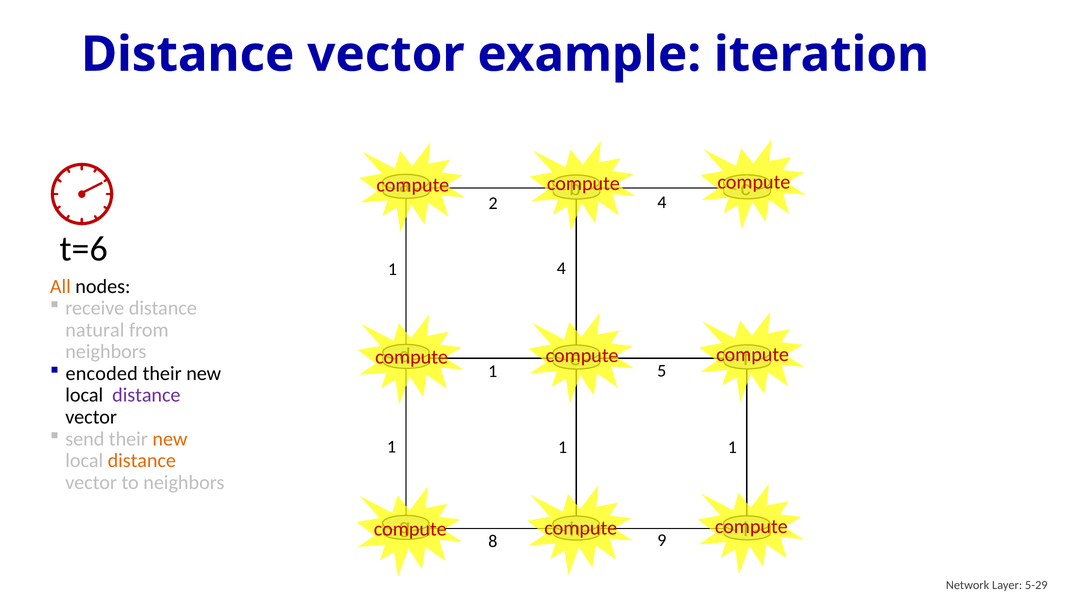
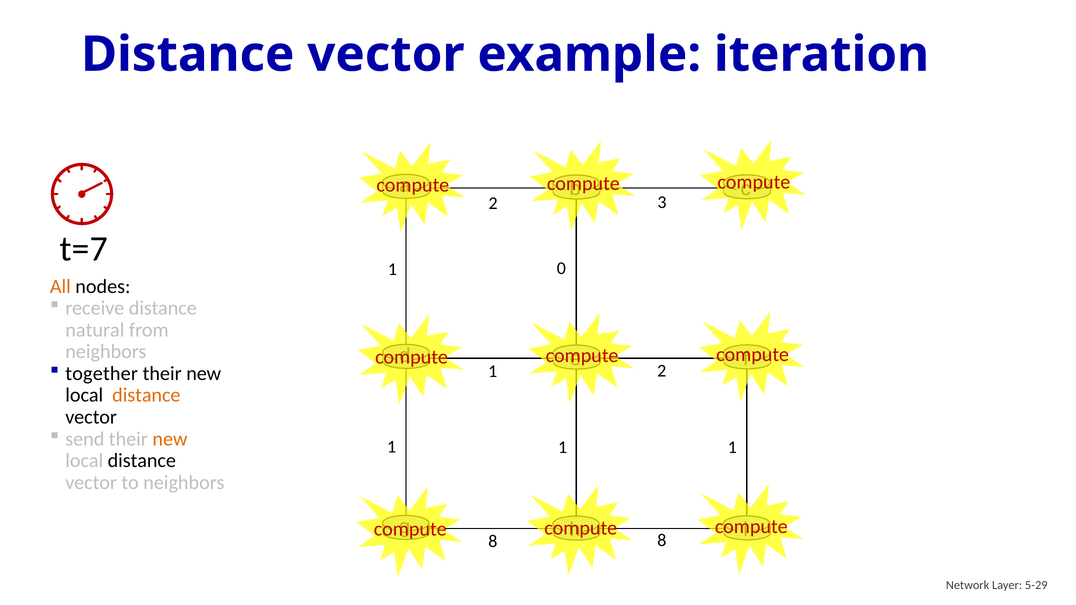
2 4: 4 -> 3 (662, 203)
t=6: t=6 -> t=7 (84, 249)
1 4: 4 -> 0 (561, 268)
encoded: encoded -> together (102, 374)
1 5: 5 -> 2 (662, 371)
distance colour: purple -> orange (146, 395)
distance colour: orange -> black (142, 461)
8 9: 9 -> 8 (662, 541)
